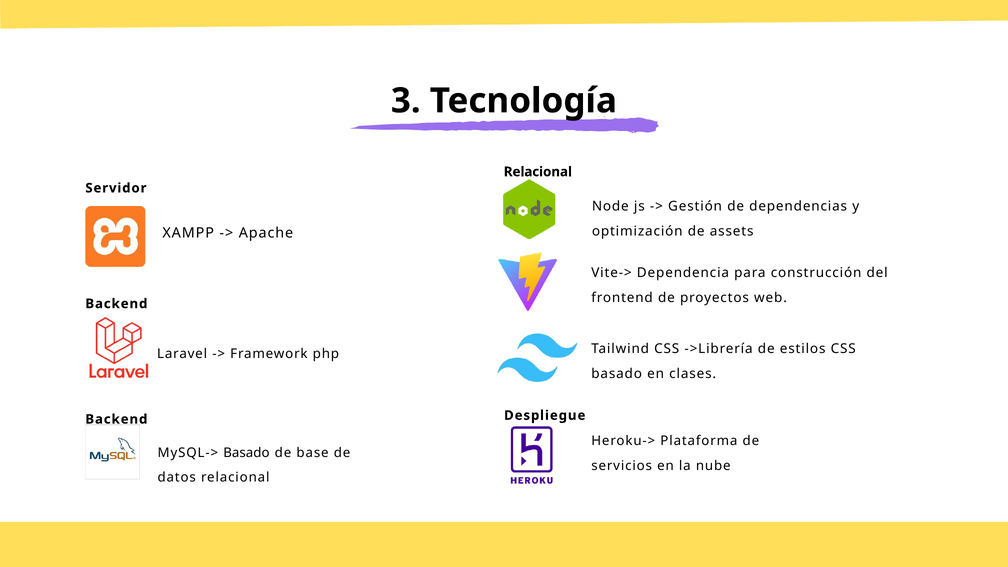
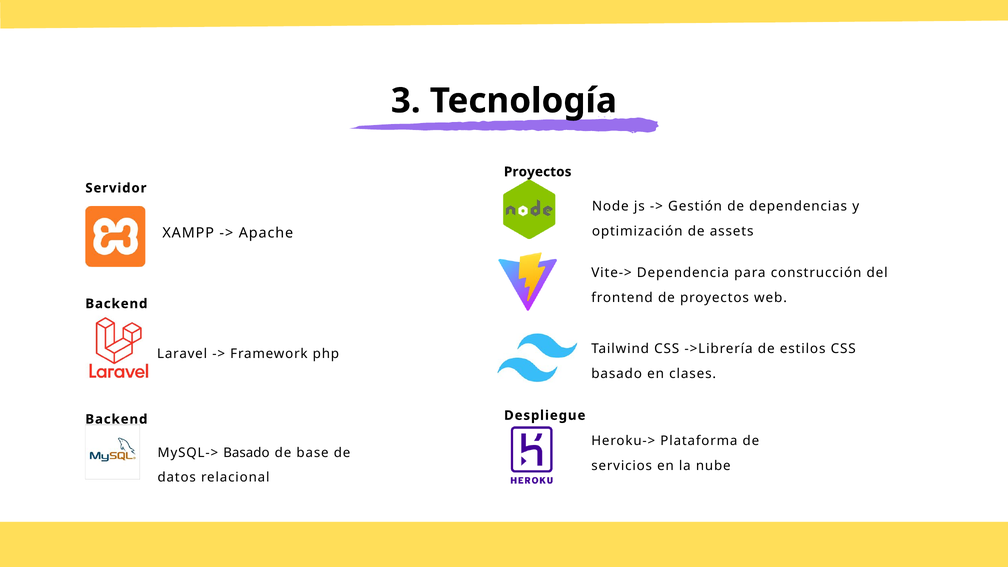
Relacional: Relacional -> Proyectos (538, 172)
